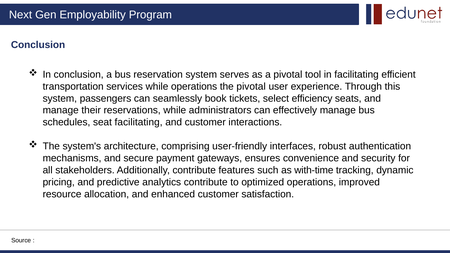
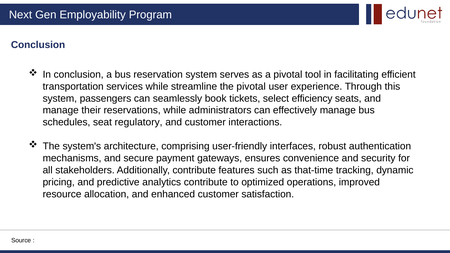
while operations: operations -> streamline (194, 86)
seat facilitating: facilitating -> regulatory (139, 122)
with-time: with-time -> that-time (314, 170)
